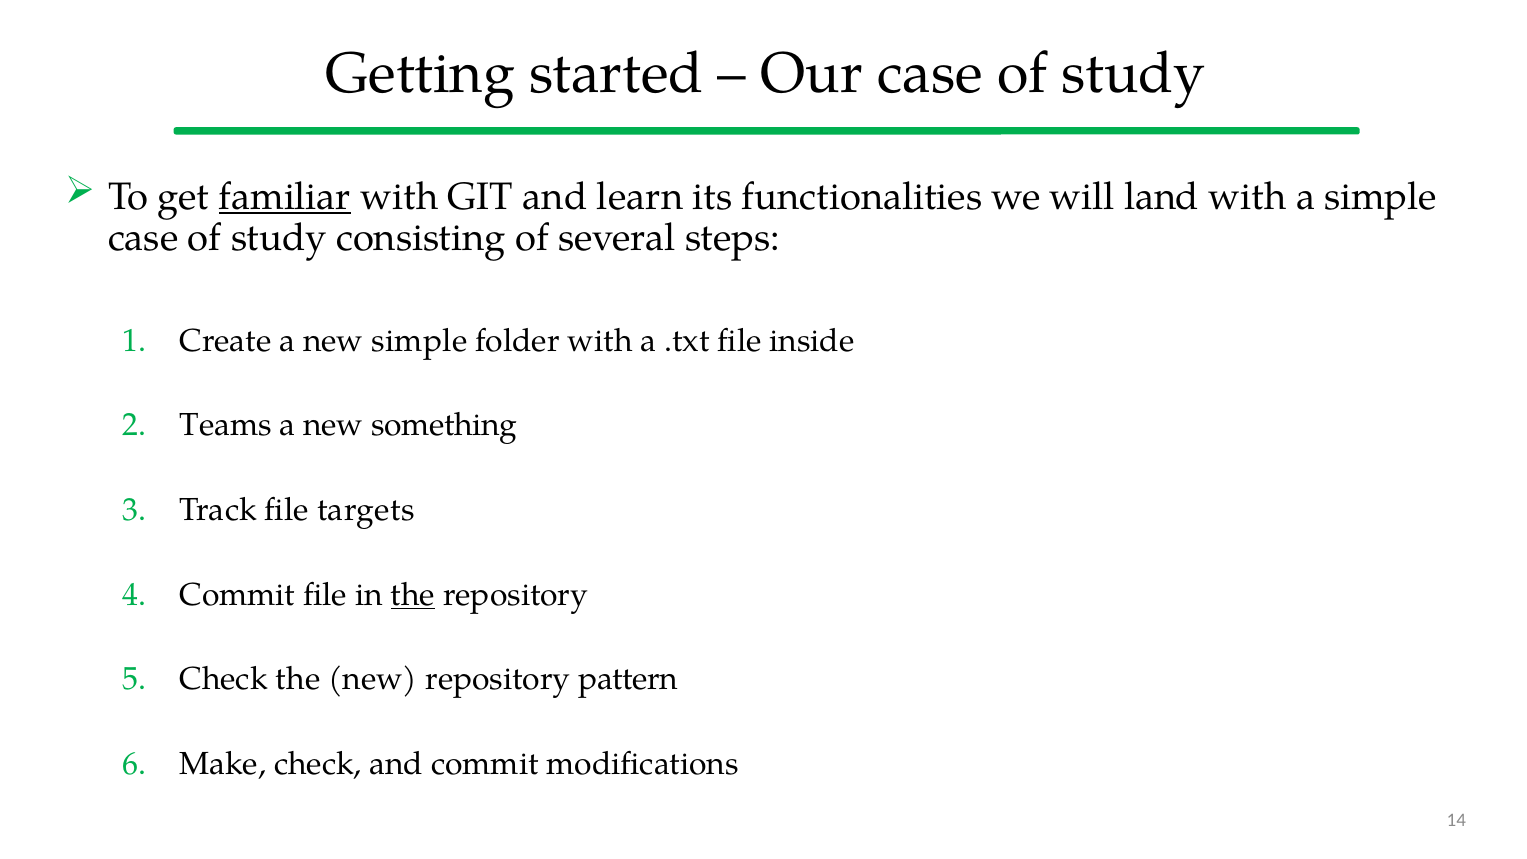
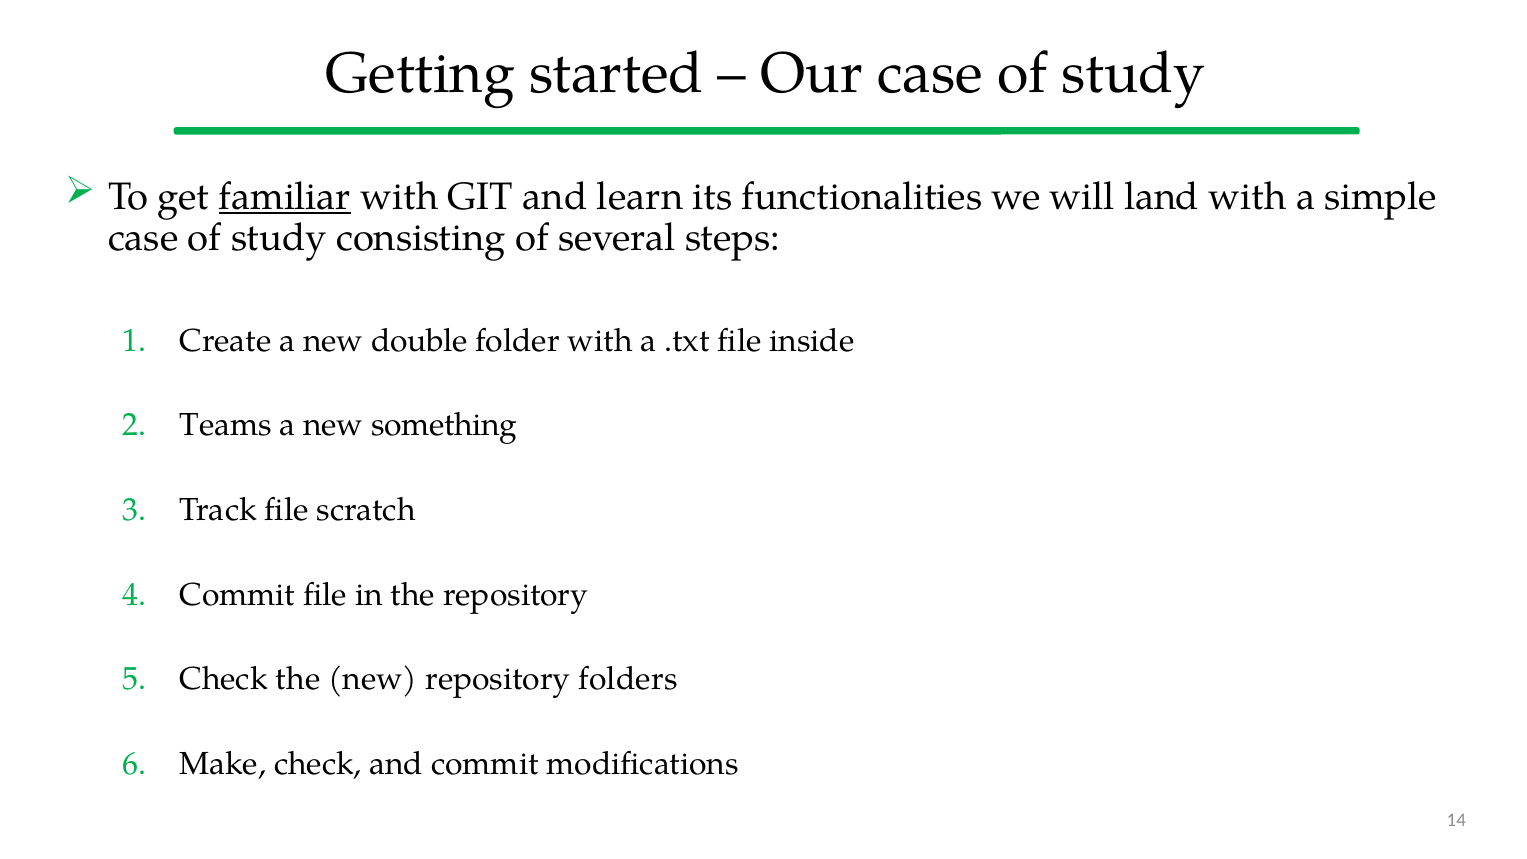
new simple: simple -> double (420, 341)
targets: targets -> scratch (366, 510)
the underline: present -> none (413, 595)
pattern: pattern -> folders (628, 679)
